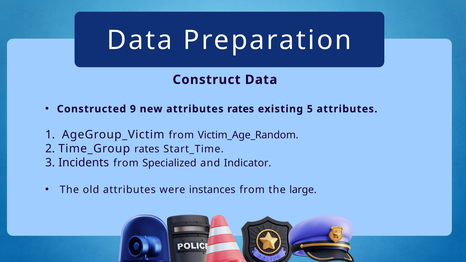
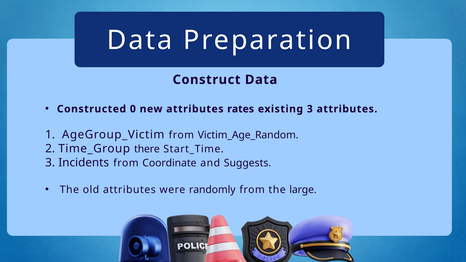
9: 9 -> 0 (133, 109)
existing 5: 5 -> 3 (310, 109)
Time_Group rates: rates -> there (147, 149)
Specialized: Specialized -> Coordinate (169, 163)
Indicator: Indicator -> Suggests (248, 163)
instances: instances -> randomly (212, 190)
